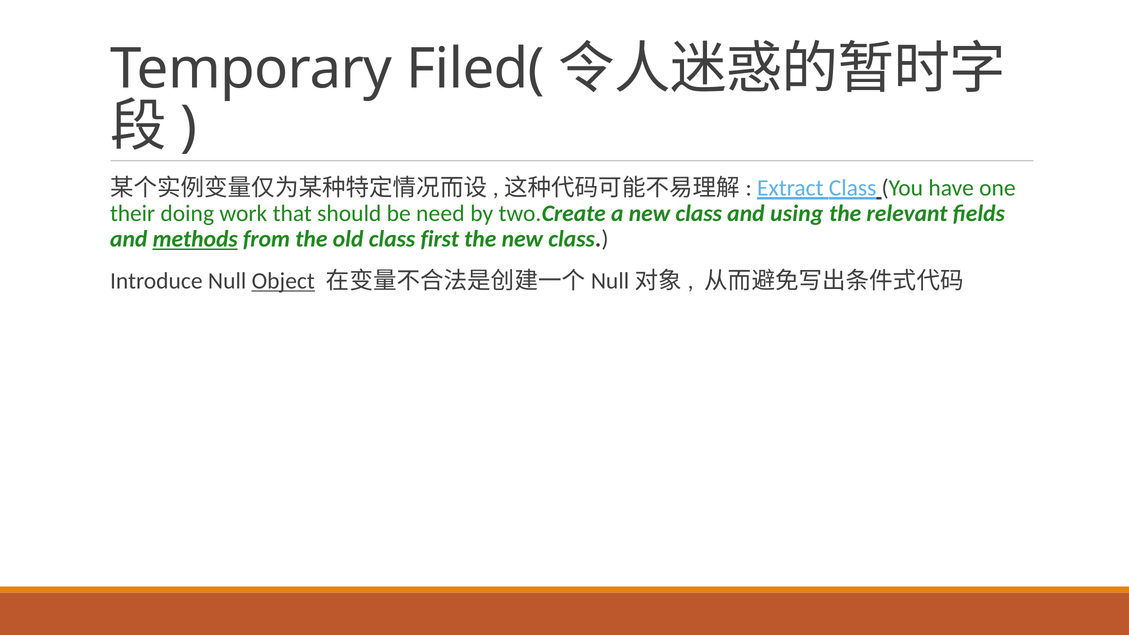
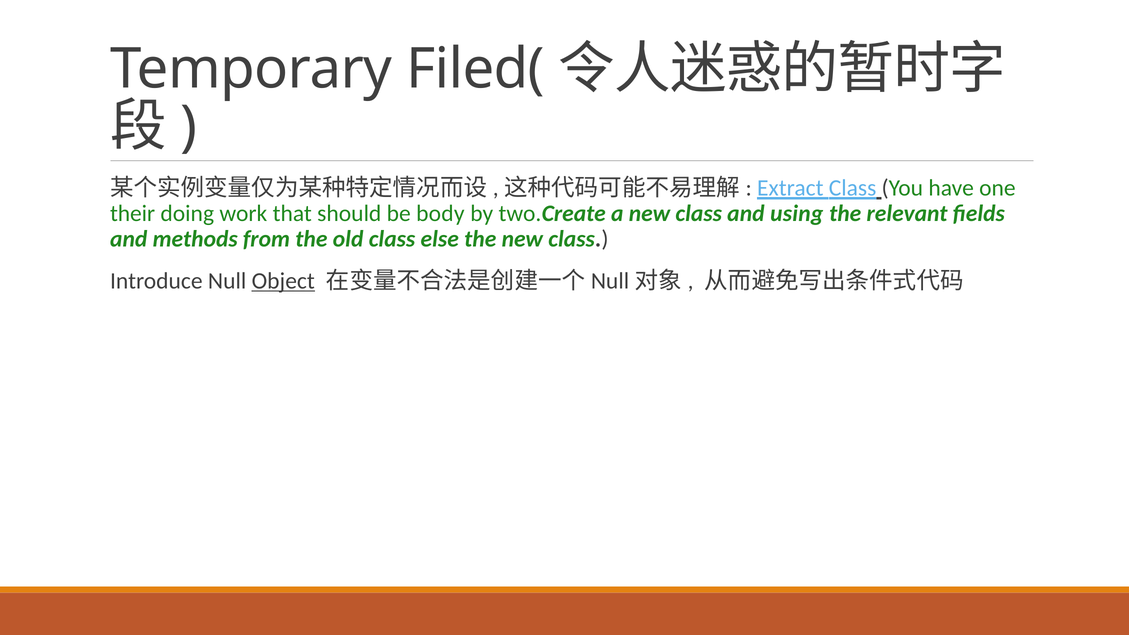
need: need -> body (440, 214)
methods underline: present -> none (195, 239)
first: first -> else (440, 239)
